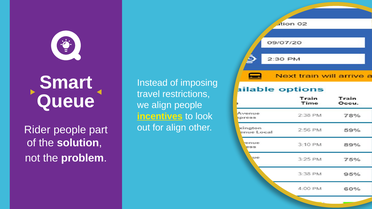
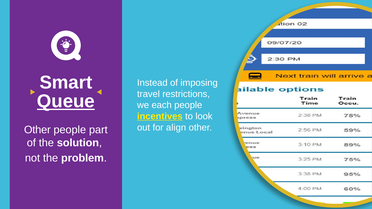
Queue underline: none -> present (66, 101)
we align: align -> each (162, 105)
Rider: Rider -> Other (37, 130)
